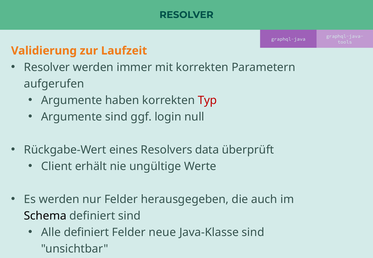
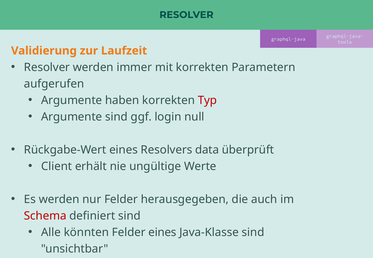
Schema colour: black -> red (45, 216)
Alle definiert: definiert -> könnten (86, 233)
Felder neue: neue -> eines (162, 233)
